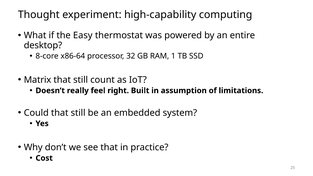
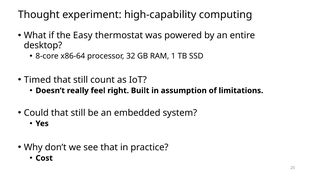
Matrix: Matrix -> Timed (37, 80)
